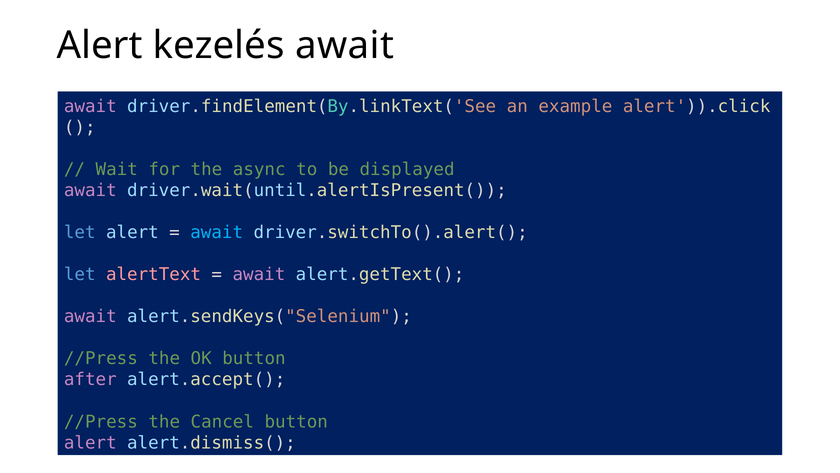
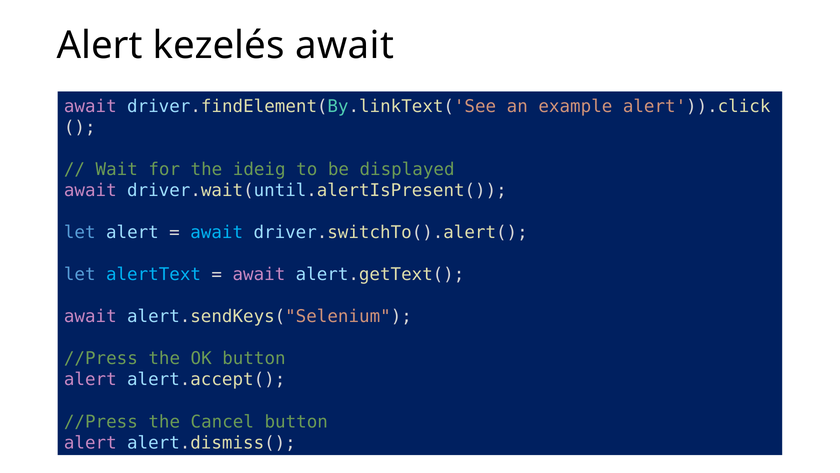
async: async -> ideig (259, 169)
alertText colour: pink -> light blue (154, 274)
after: after -> alert (90, 379)
